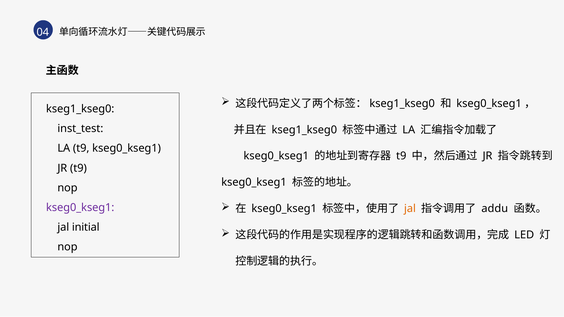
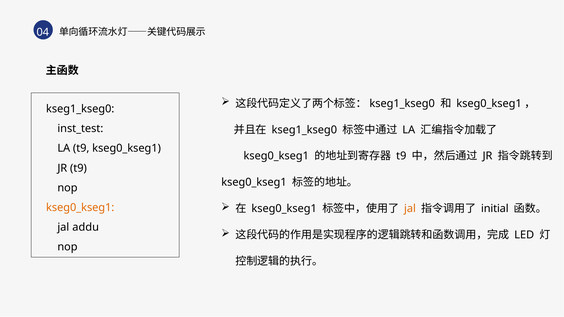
addu: addu -> initial (495, 209)
kseg0_kseg1 colour: purple -> orange (80, 208)
initial: initial -> addu (86, 227)
